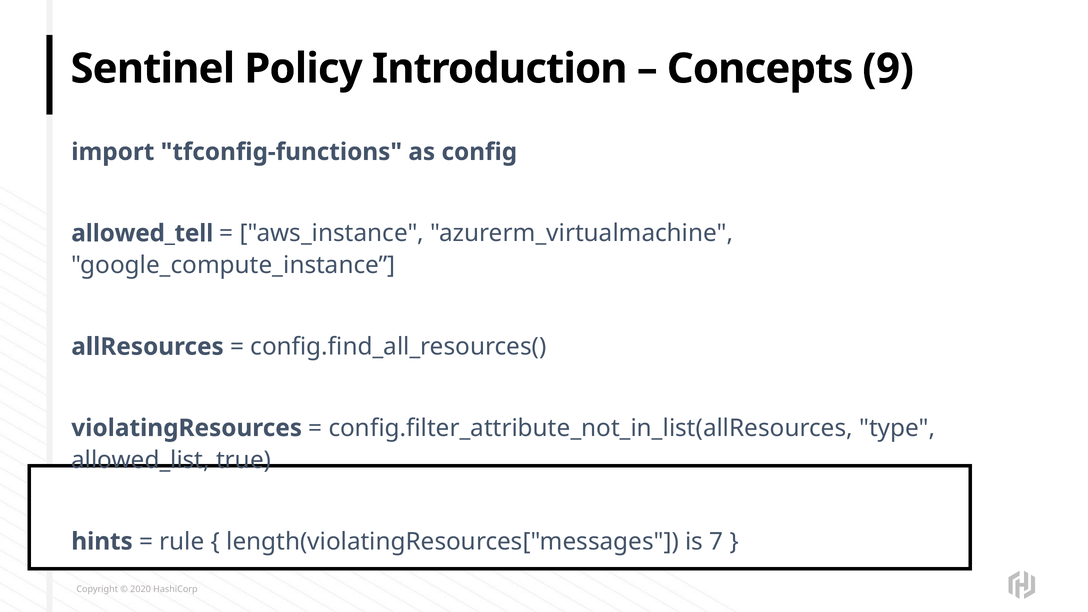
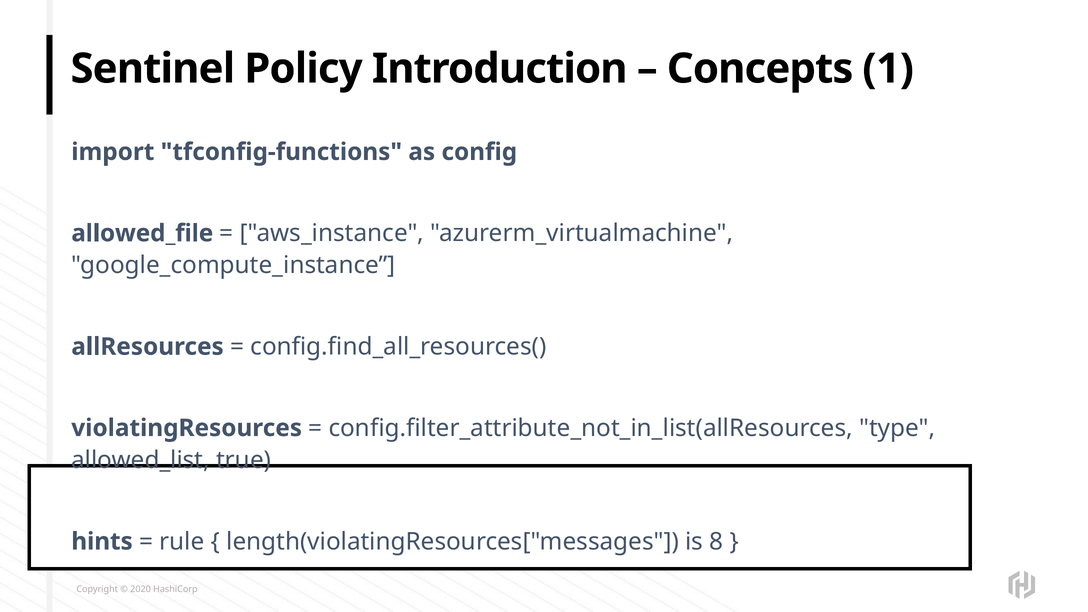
9: 9 -> 1 (888, 69)
allowed_tell: allowed_tell -> allowed_file (142, 233)
7: 7 -> 8 (716, 542)
